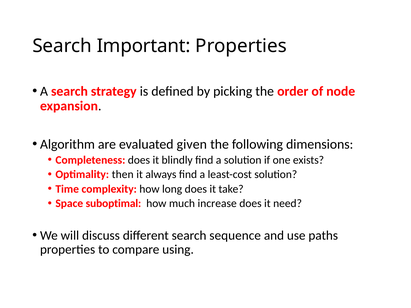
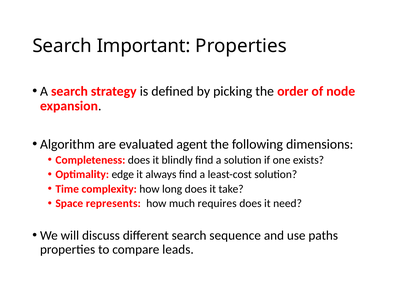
given: given -> agent (192, 144)
then: then -> edge (123, 175)
suboptimal: suboptimal -> represents (113, 204)
increase: increase -> requires (217, 204)
using: using -> leads (178, 250)
